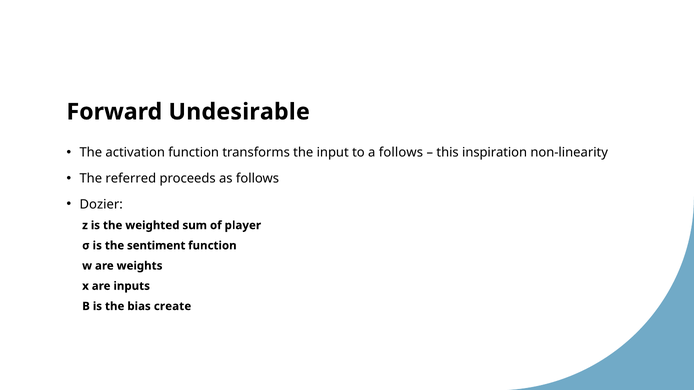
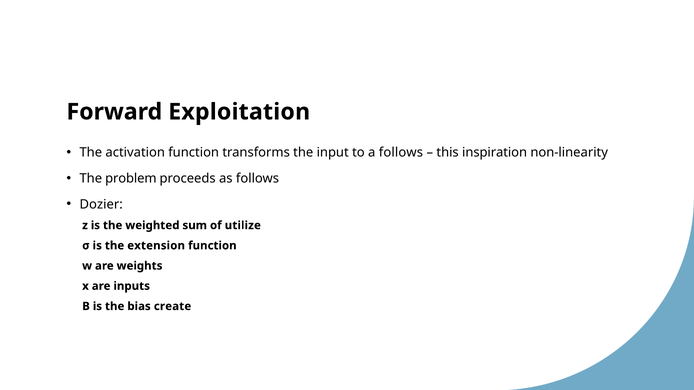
Undesirable: Undesirable -> Exploitation (239, 112)
referred: referred -> problem (131, 179)
player: player -> utilize (243, 226)
sentiment: sentiment -> extension (156, 246)
